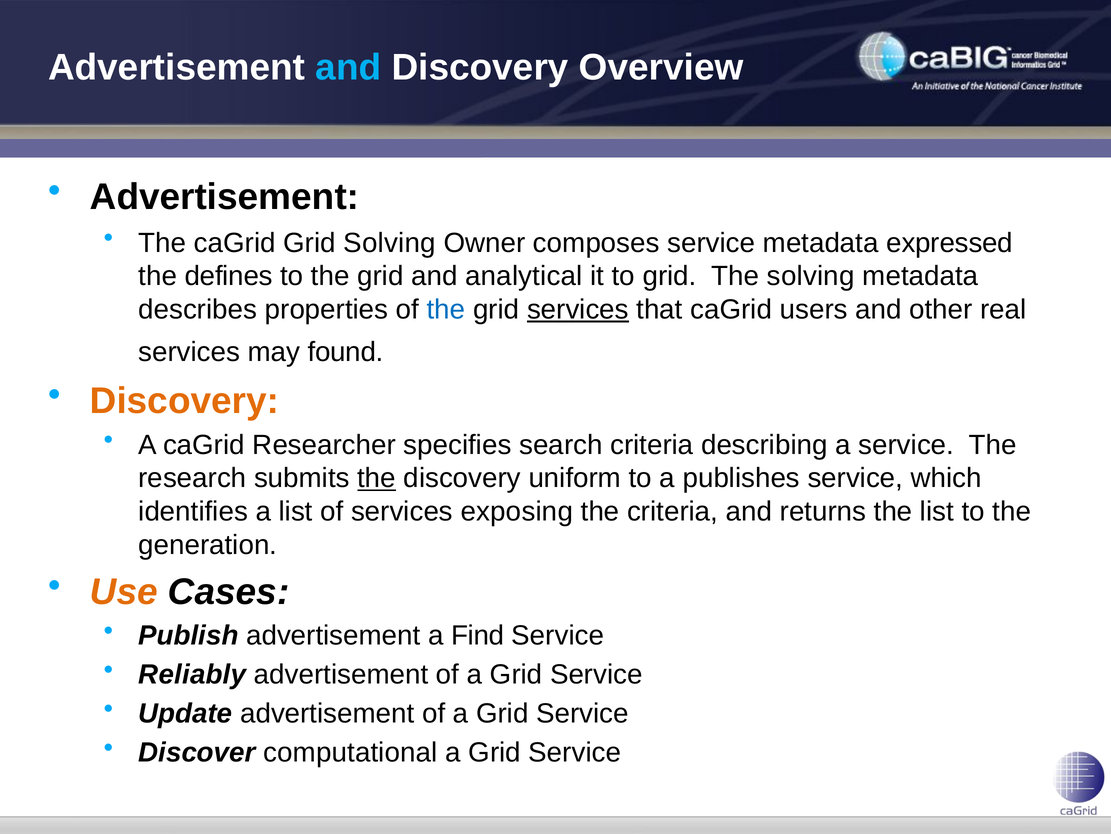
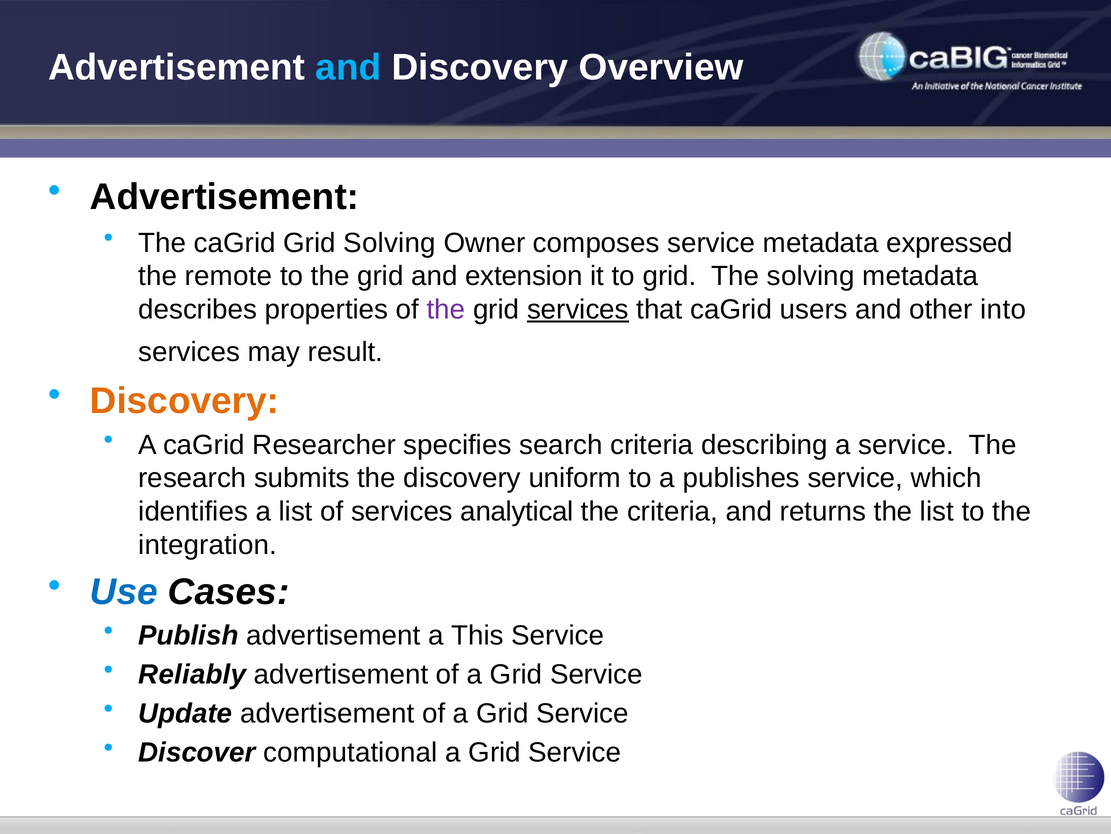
defines: defines -> remote (228, 276)
analytical: analytical -> extension (524, 276)
the colour: blue -> purple (446, 309)
real: real -> into (1003, 309)
found: found -> result (345, 352)
the underline: present -> none (377, 478)
exposing: exposing -> analytical (517, 511)
generation: generation -> integration (208, 544)
Use colour: orange -> blue (124, 591)
Find: Find -> This (478, 635)
